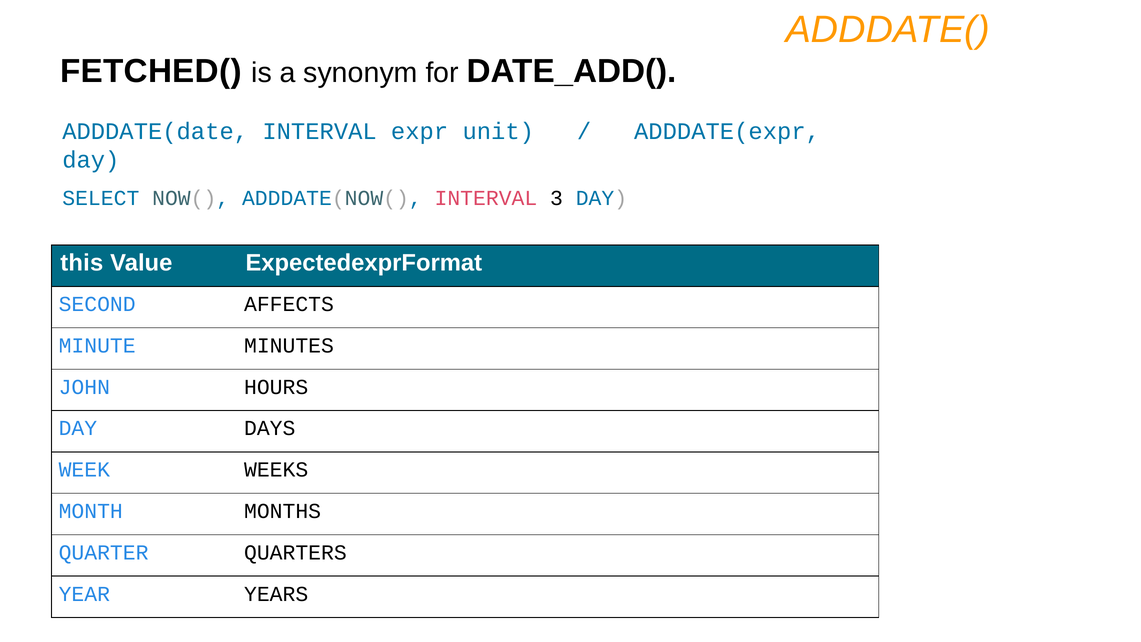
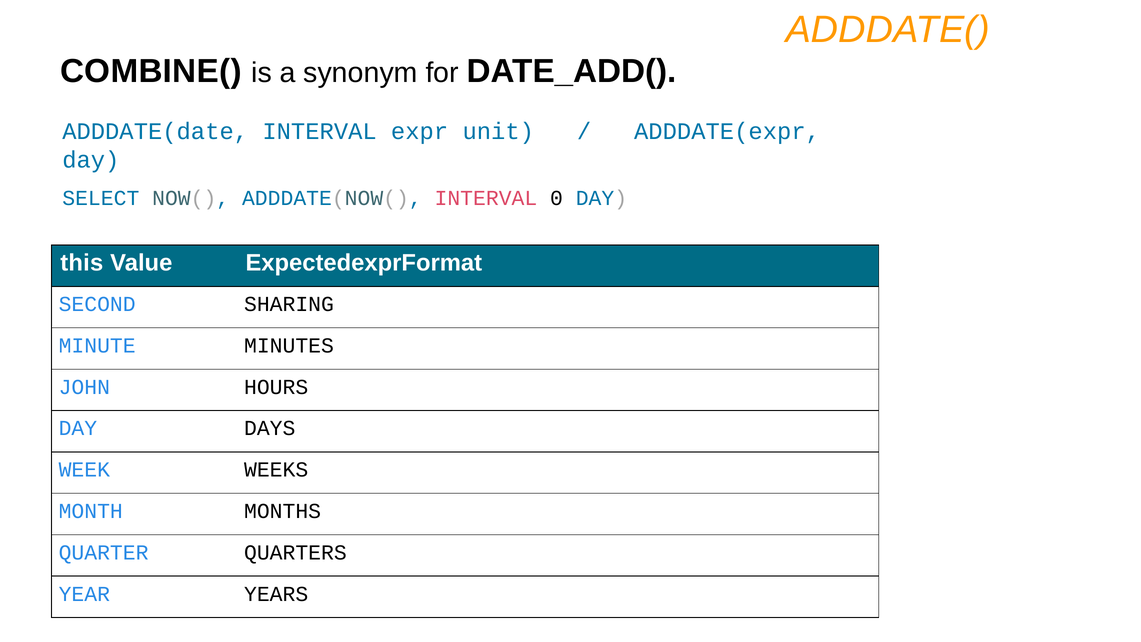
FETCHED(: FETCHED( -> COMBINE( (151, 71)
3: 3 -> 0 (557, 198)
AFFECTS: AFFECTS -> SHARING (289, 304)
